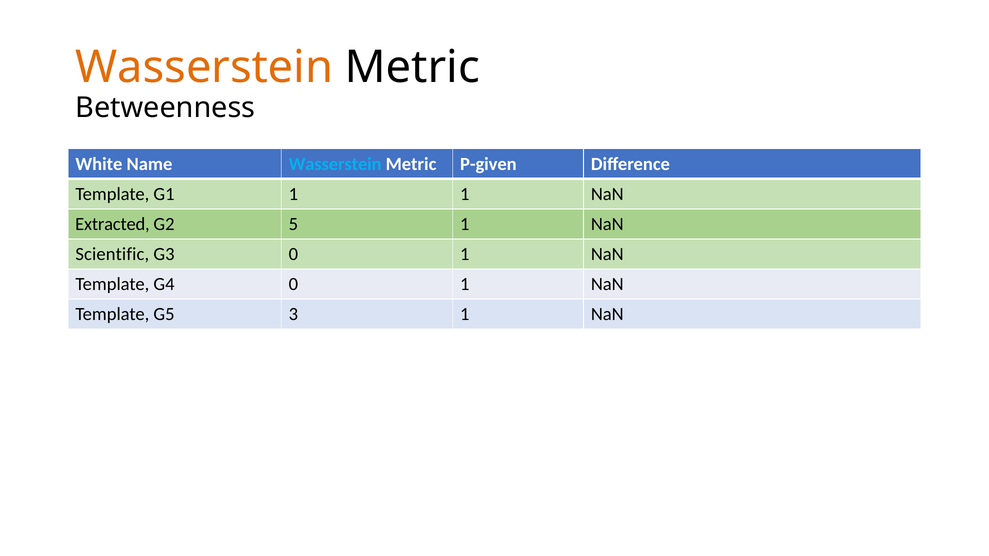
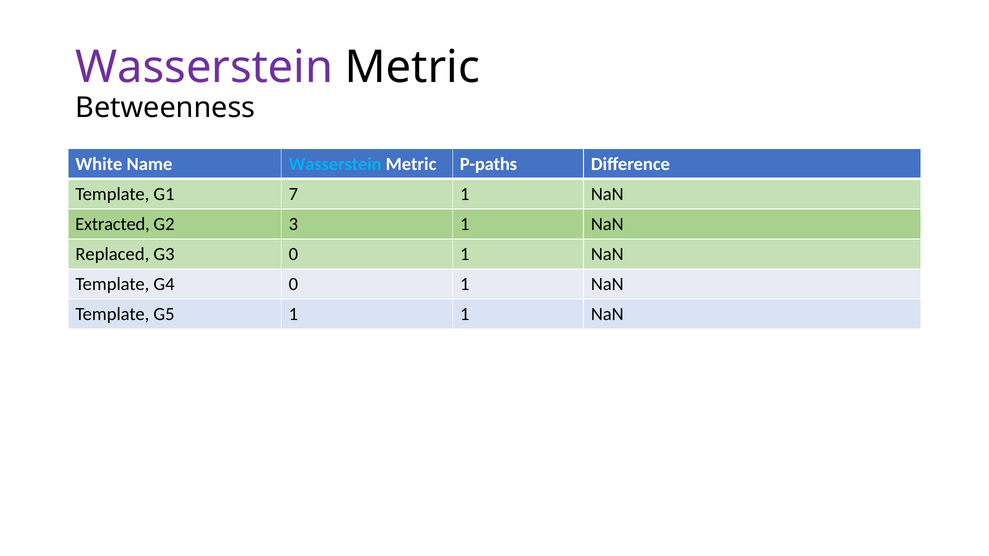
Wasserstein colour: orange -> purple (204, 68)
P-given: P-given -> P-paths (488, 164)
G1 1: 1 -> 7 (293, 194)
5: 5 -> 3 (293, 224)
Scientific: Scientific -> Replaced (112, 254)
G5 3: 3 -> 1 (293, 314)
